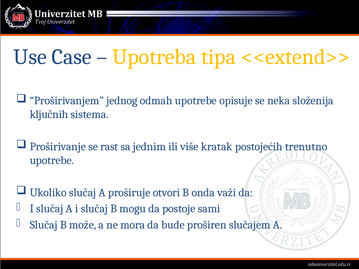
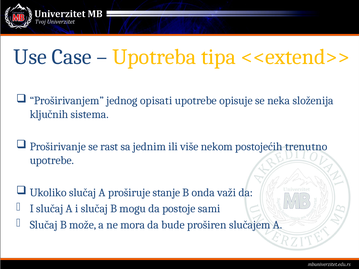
odmah: odmah -> opisati (156, 101)
kratak: kratak -> nekom (217, 147)
otvori: otvori -> stanje (166, 193)
